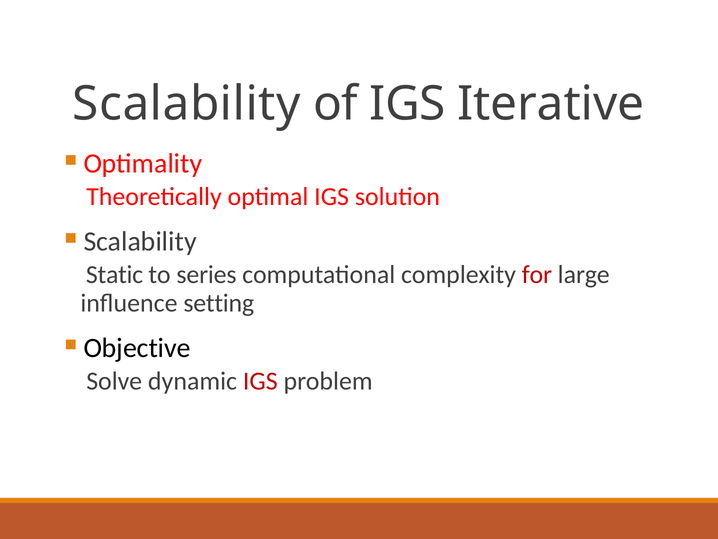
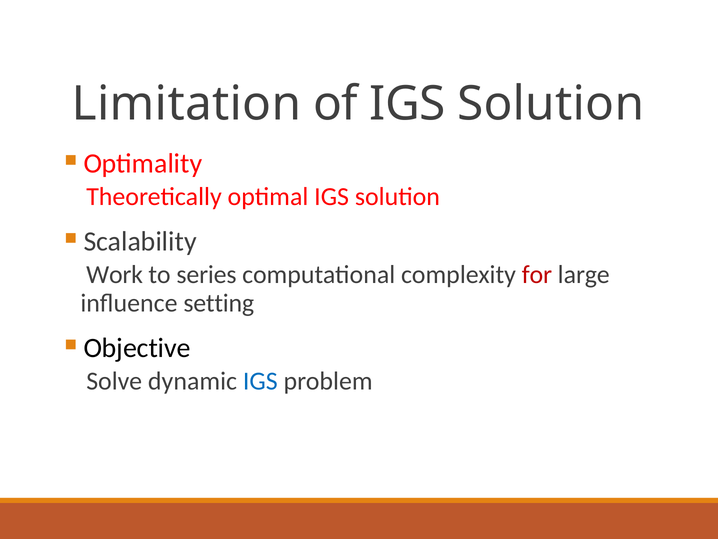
Scalability: Scalability -> Limitation (187, 104)
of IGS Iterative: Iterative -> Solution (551, 104)
Static: Static -> Work (115, 275)
IGS colour: red -> blue (260, 381)
